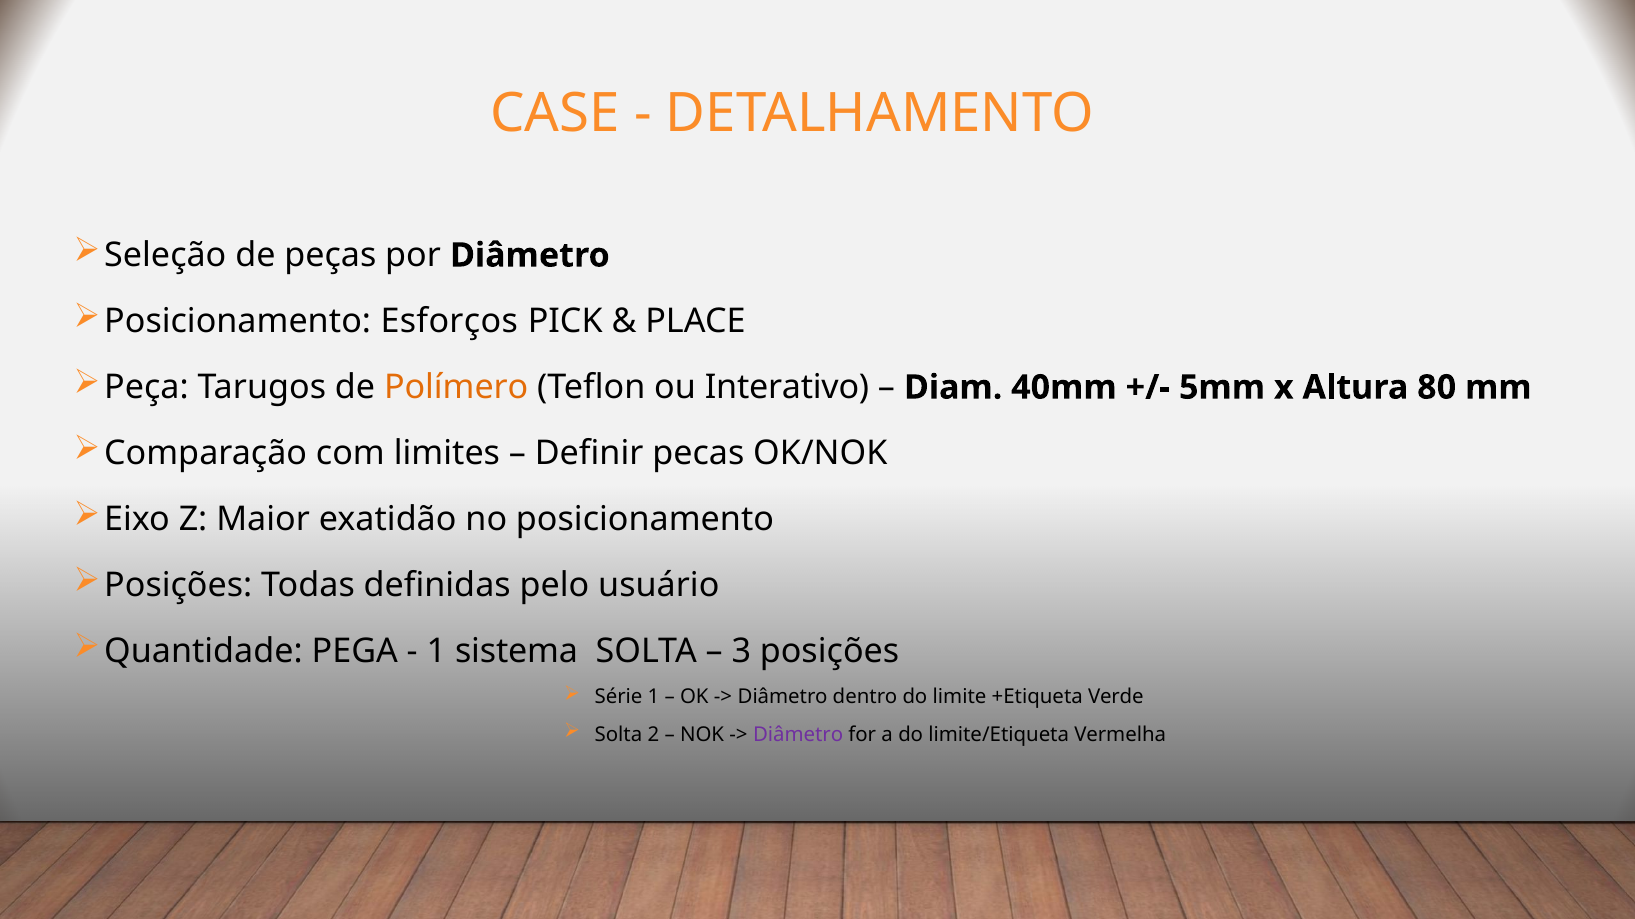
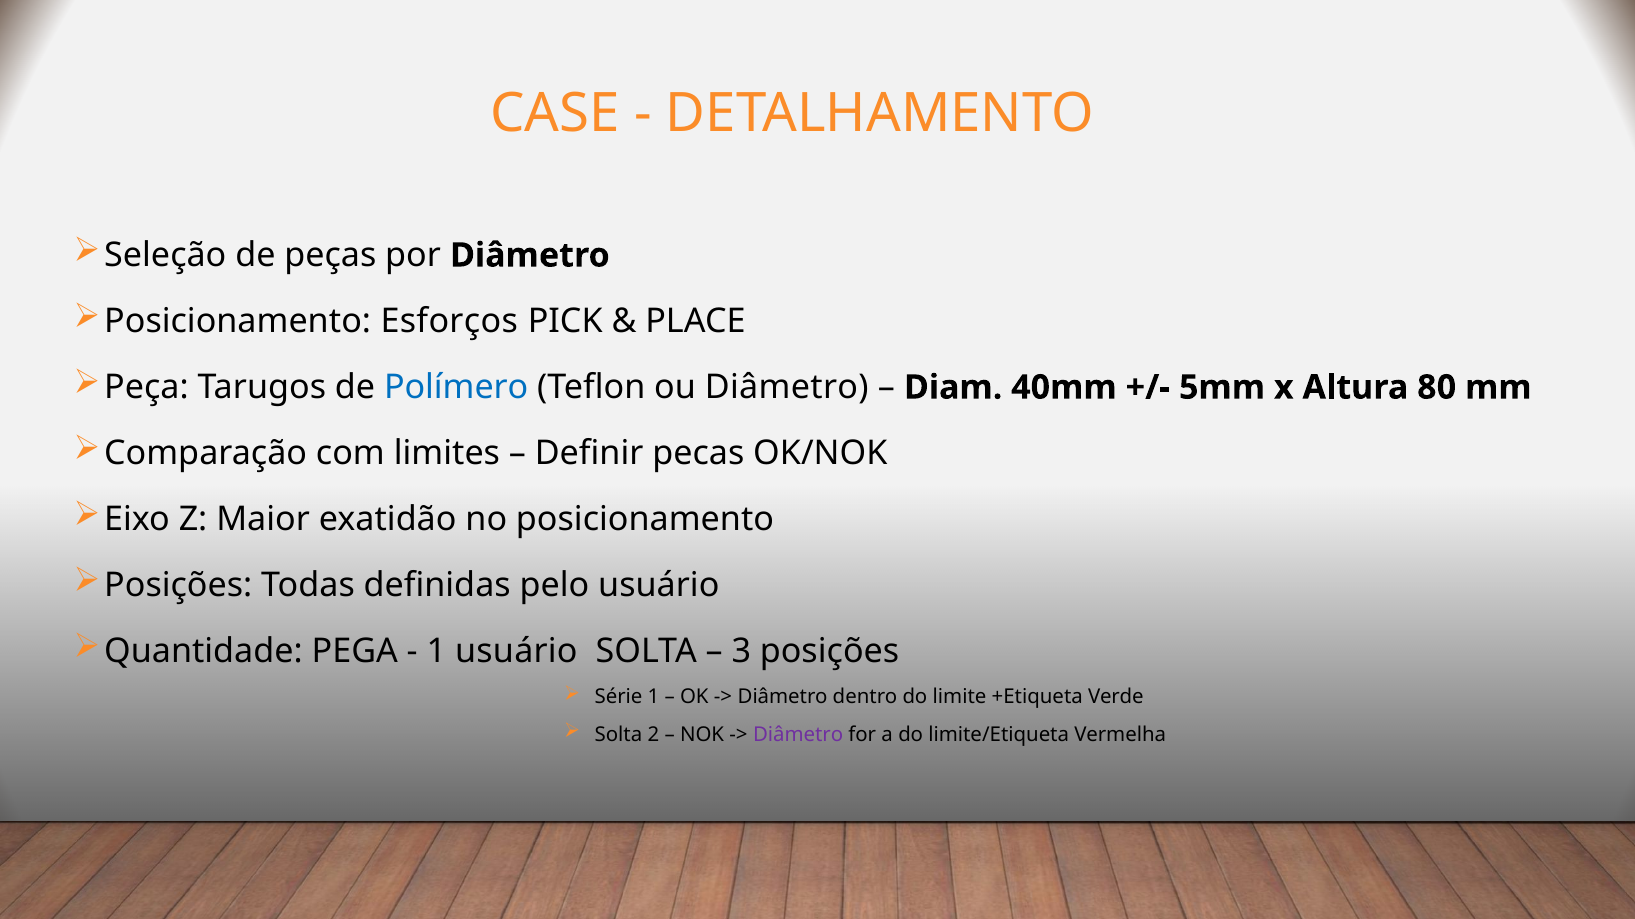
Polímero colour: orange -> blue (456, 388)
ou Interativo: Interativo -> Diâmetro (787, 388)
1 sistema: sistema -> usuário (516, 652)
